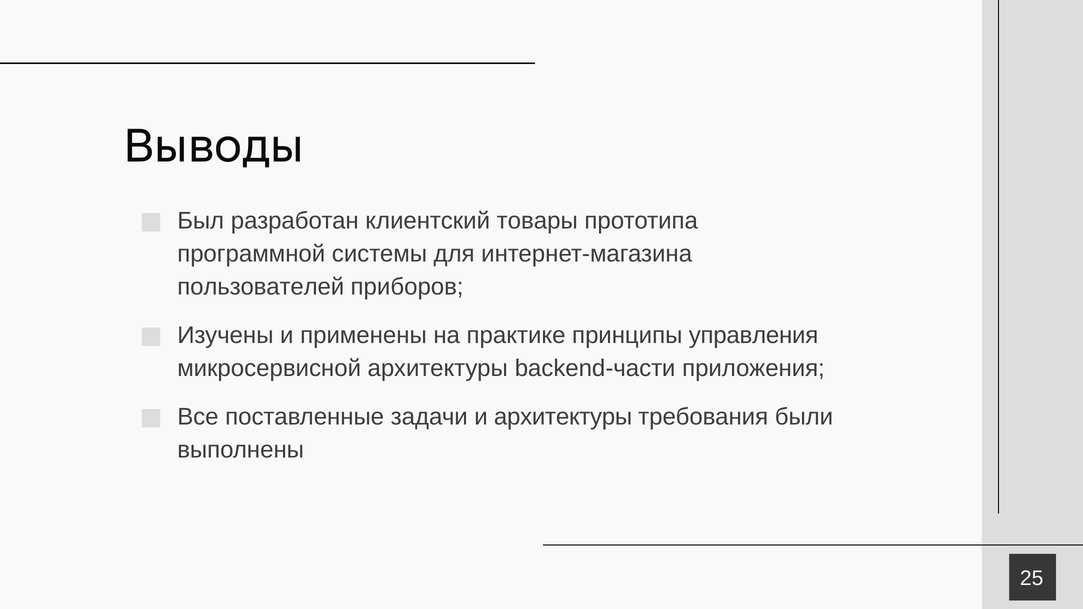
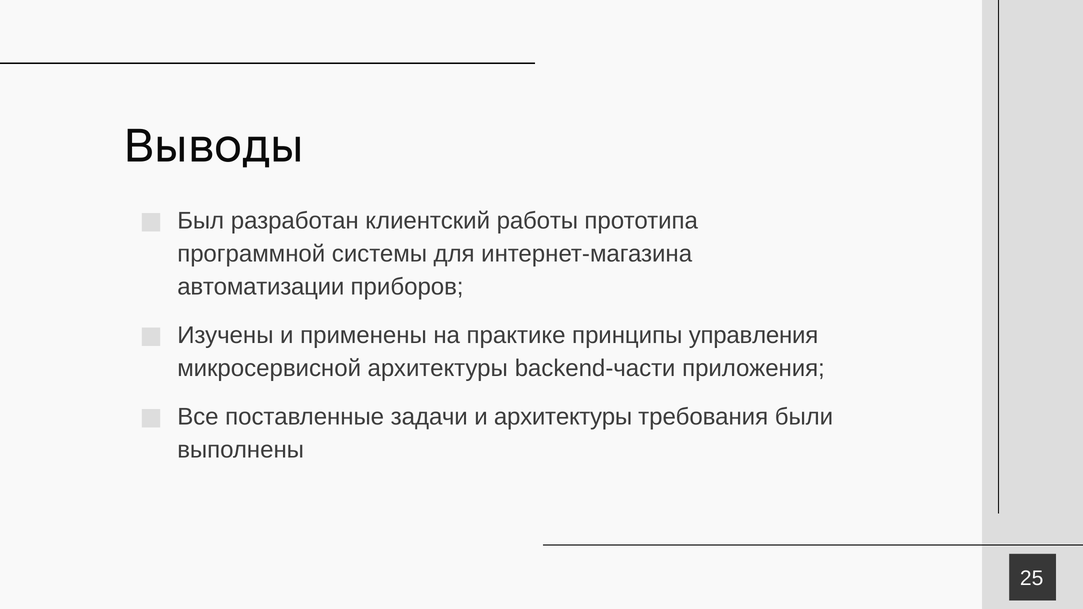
товары: товары -> работы (537, 221)
пользователей: пользователей -> автоматизации (261, 287)
